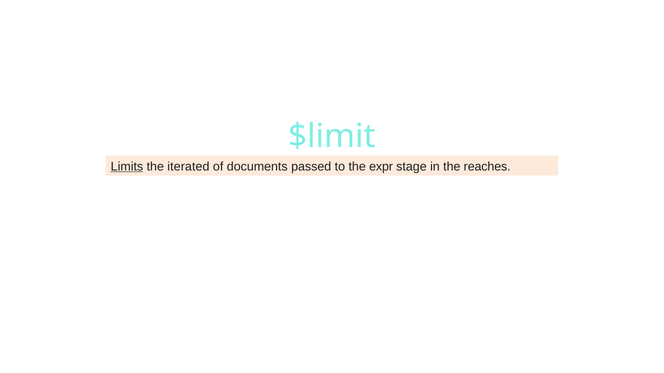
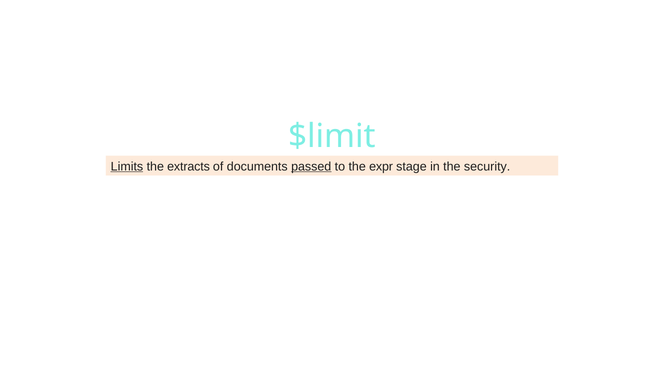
iterated: iterated -> extracts (189, 167)
passed underline: none -> present (311, 167)
reaches: reaches -> security (487, 167)
